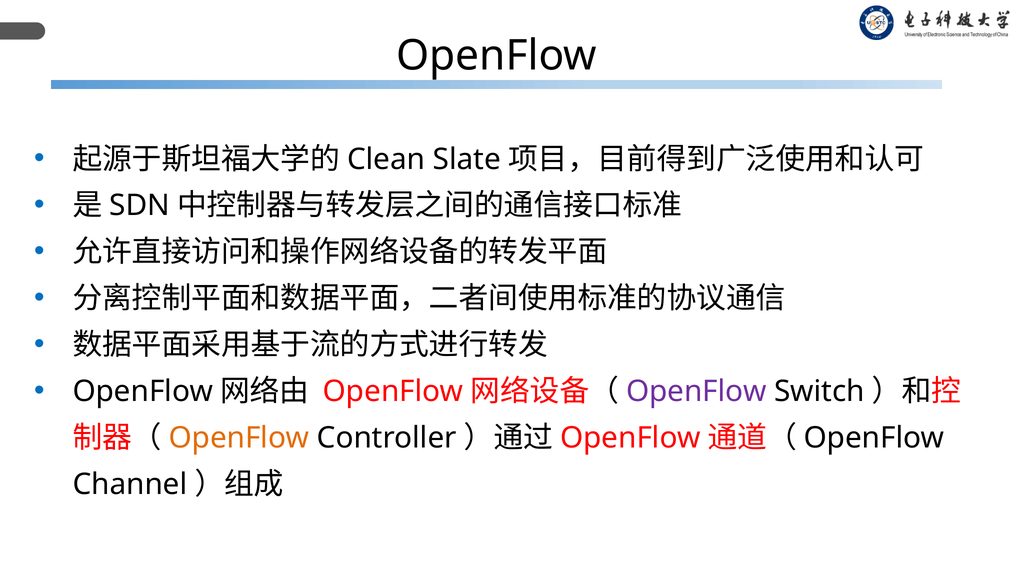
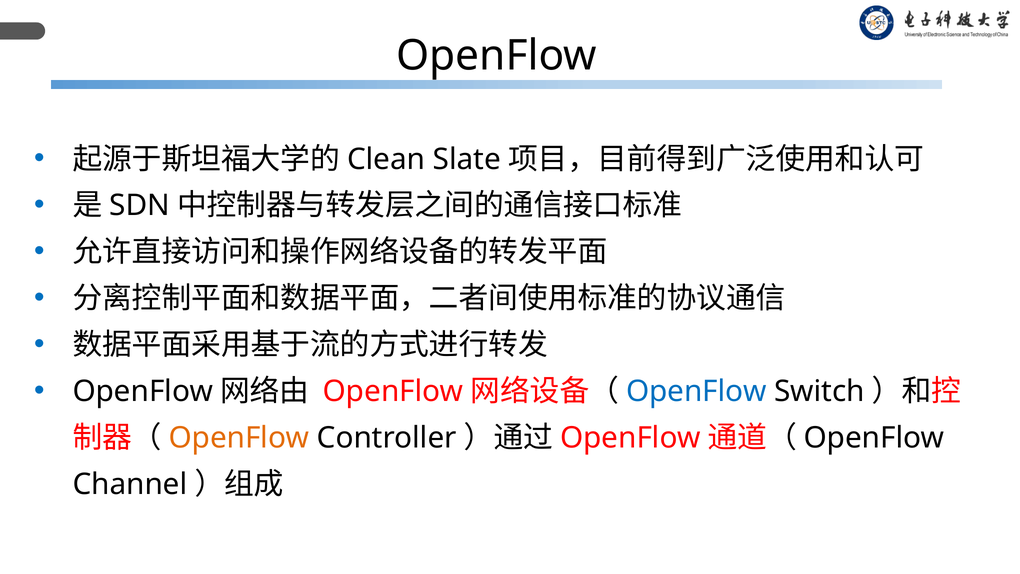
OpenFlow colour: purple -> blue (696, 391)
